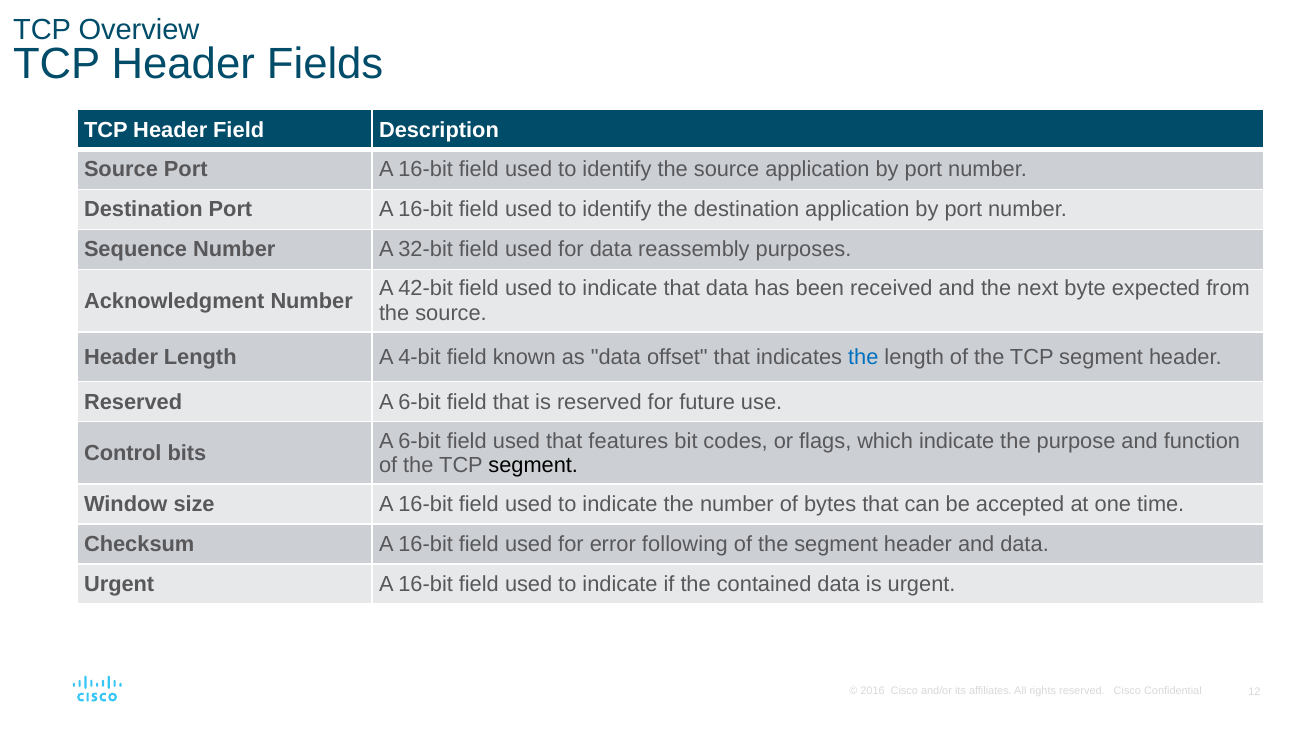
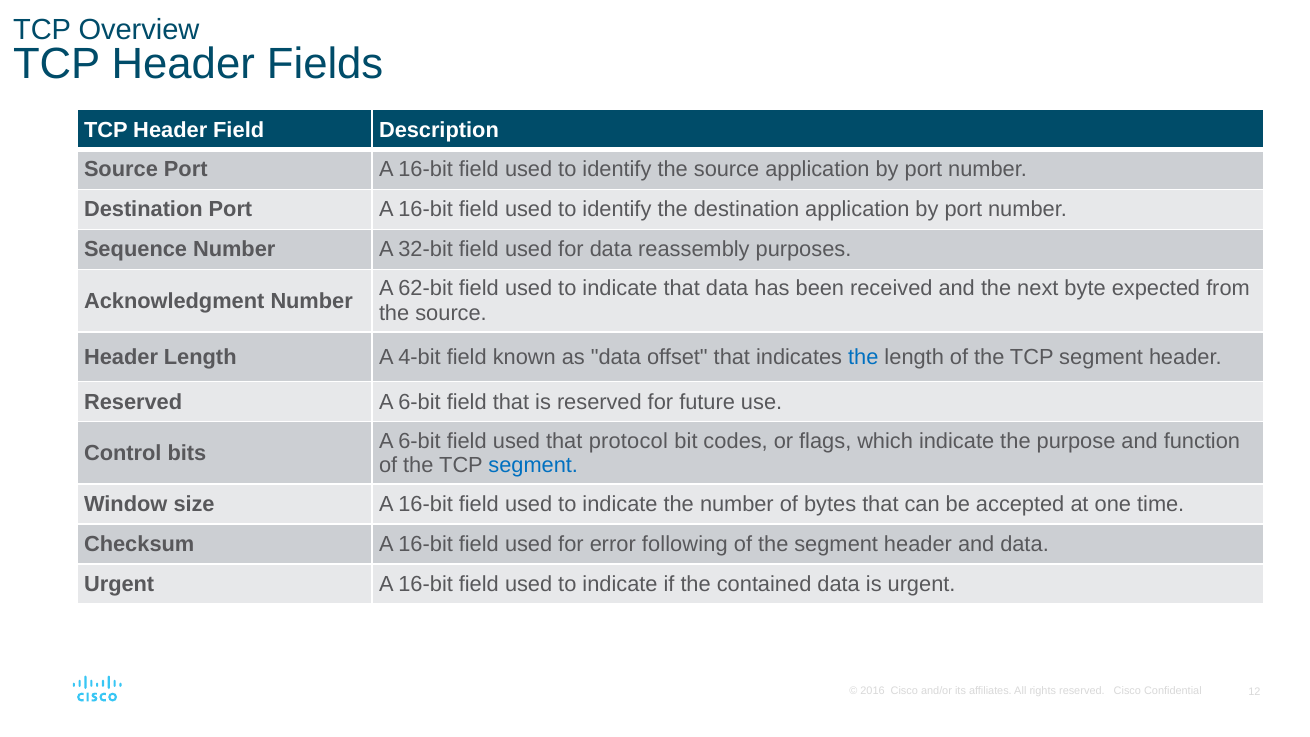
42-bit: 42-bit -> 62-bit (426, 289)
features: features -> protocol (628, 441)
segment colour: black -> blue (533, 465)
